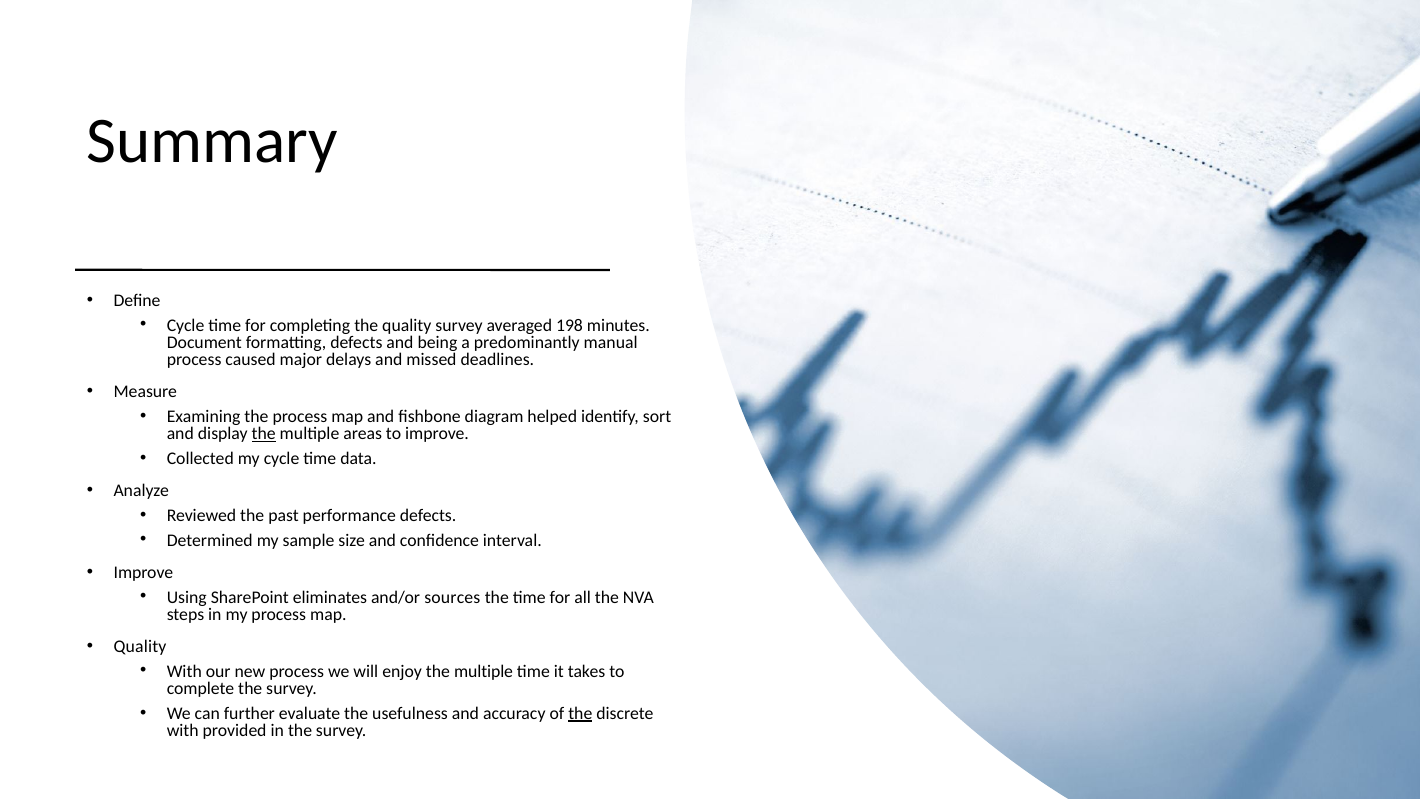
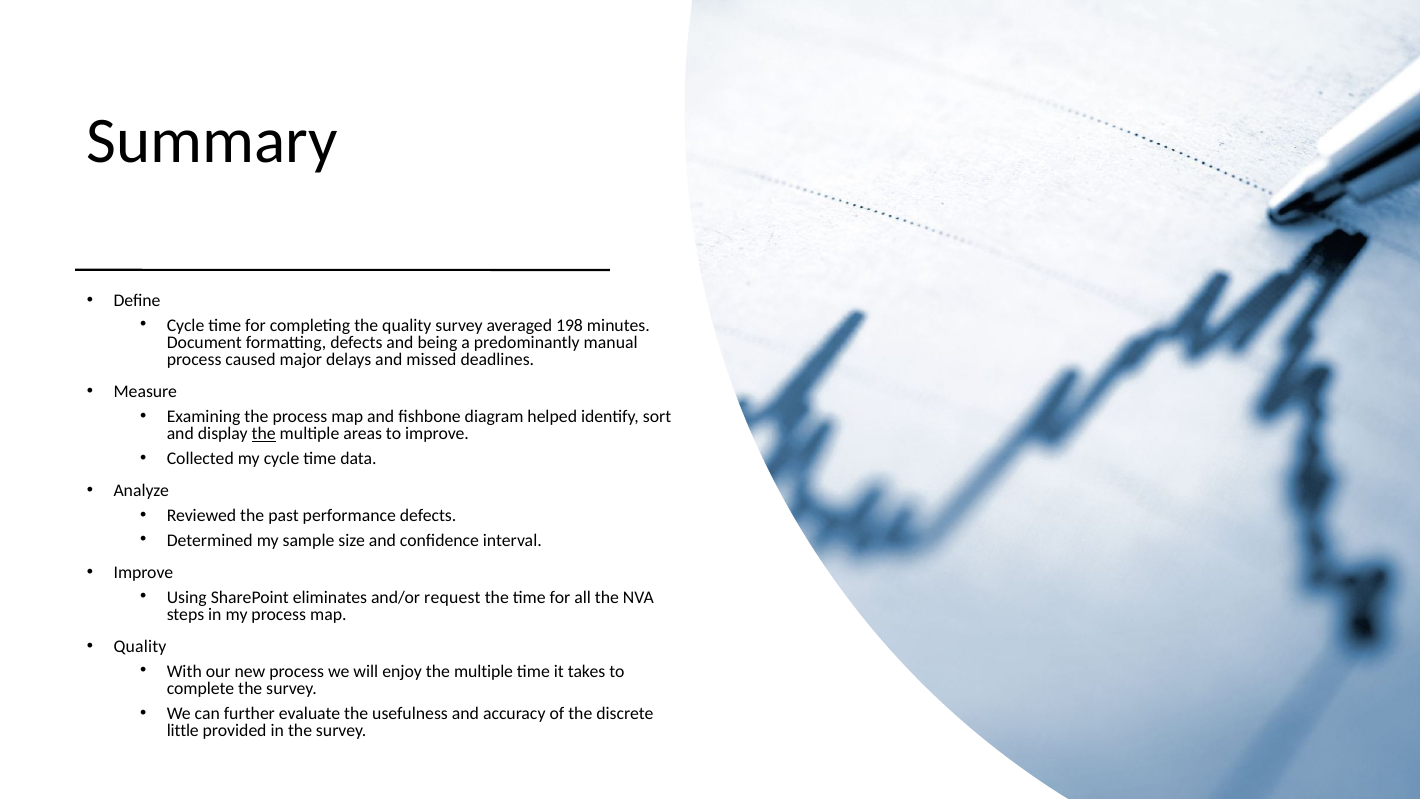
sources: sources -> request (452, 597)
the underline: present -> none (580, 713)
with: with -> little (183, 730)
